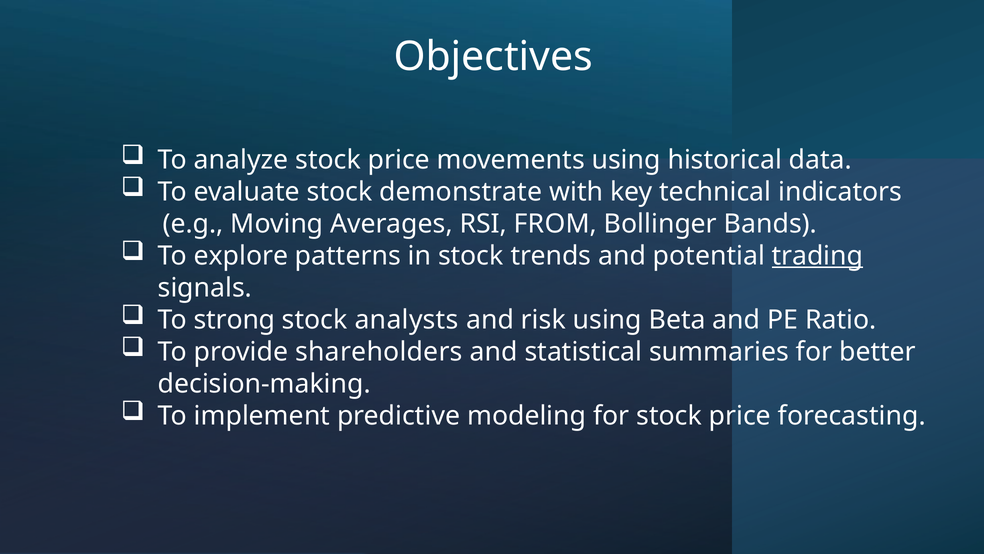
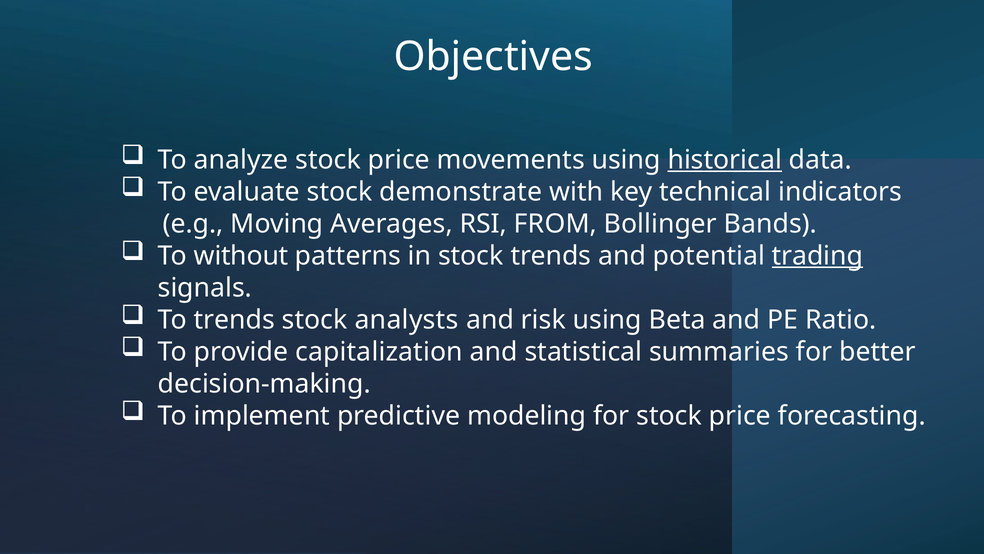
historical underline: none -> present (725, 160)
explore: explore -> without (241, 256)
To strong: strong -> trends (234, 320)
shareholders: shareholders -> capitalization (379, 352)
